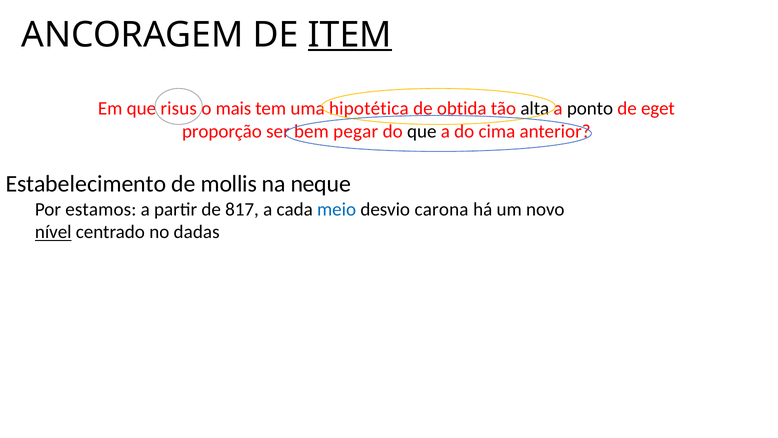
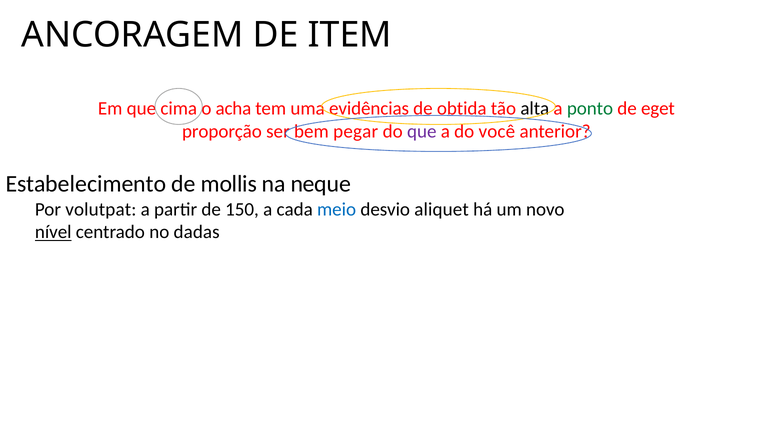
ITEM underline: present -> none (350, 35)
risus: risus -> cima (179, 108)
mais: mais -> acha (233, 108)
hipotética: hipotética -> evidências (369, 108)
ponto colour: black -> green (590, 108)
que colour: black -> purple (422, 131)
cima: cima -> você (497, 131)
estamos: estamos -> volutpat (101, 209)
817: 817 -> 150 (242, 209)
carona: carona -> aliquet (442, 209)
